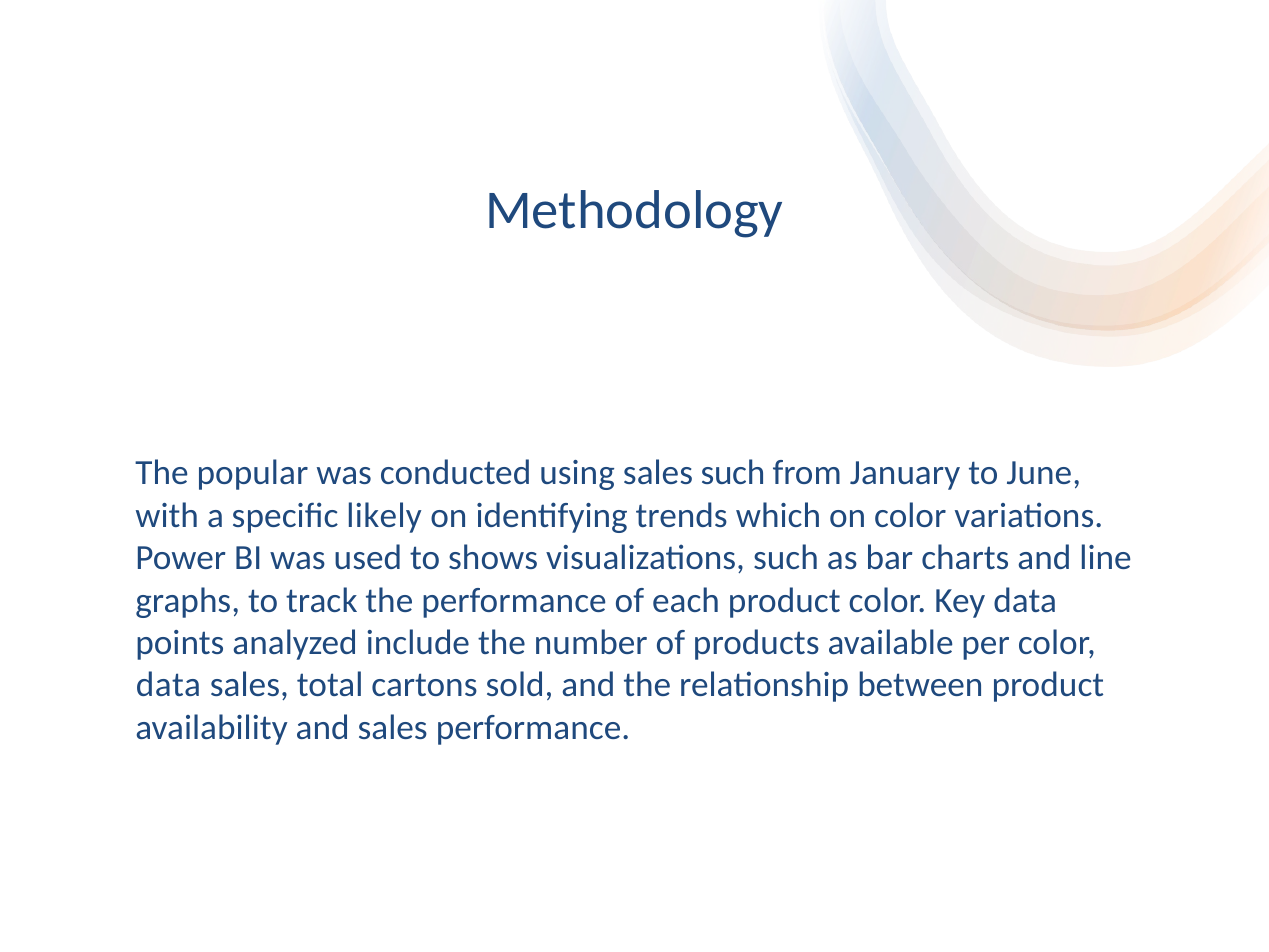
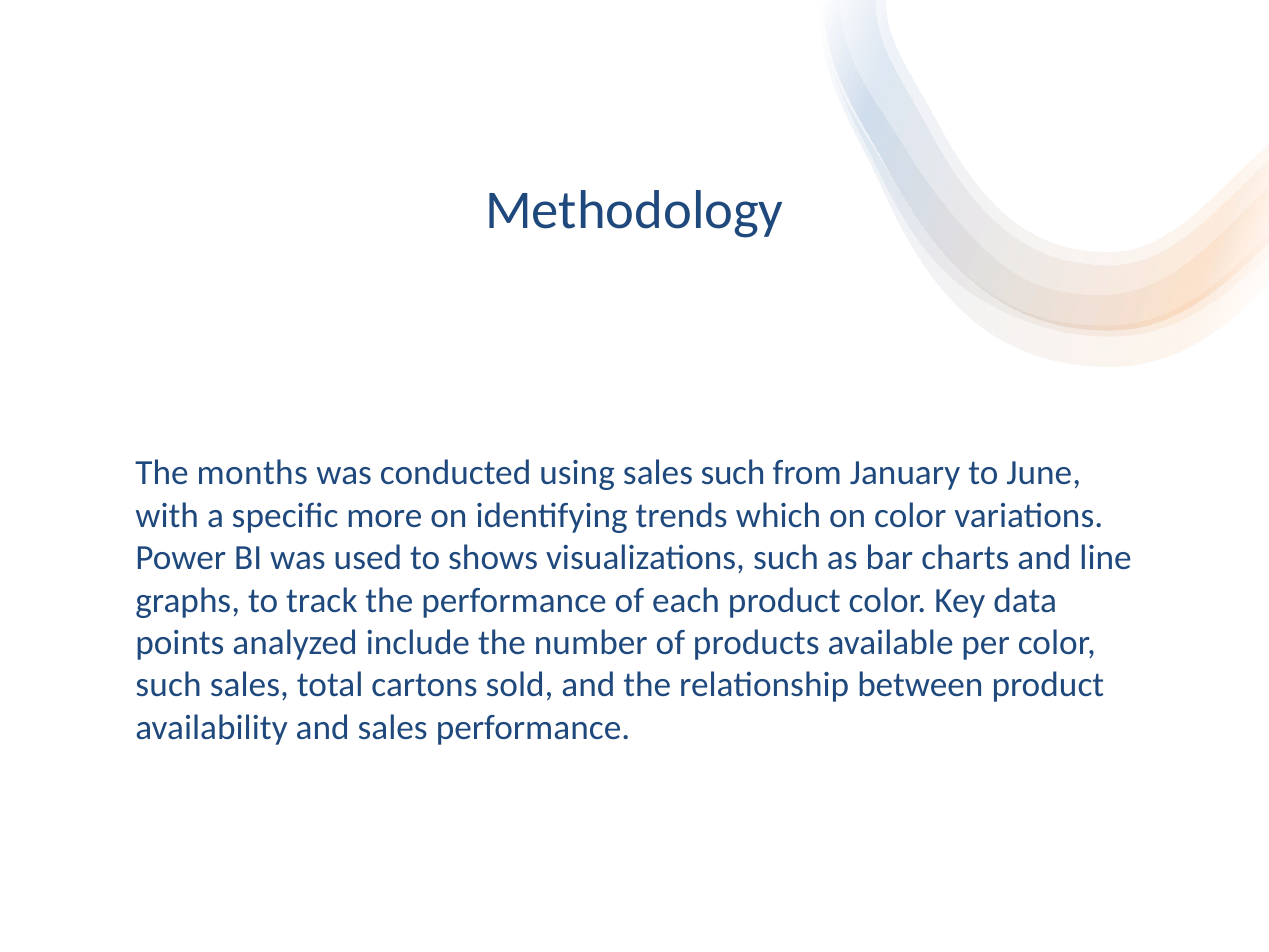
popular: popular -> months (252, 473)
likely: likely -> more (384, 516)
data: data -> such (169, 685)
